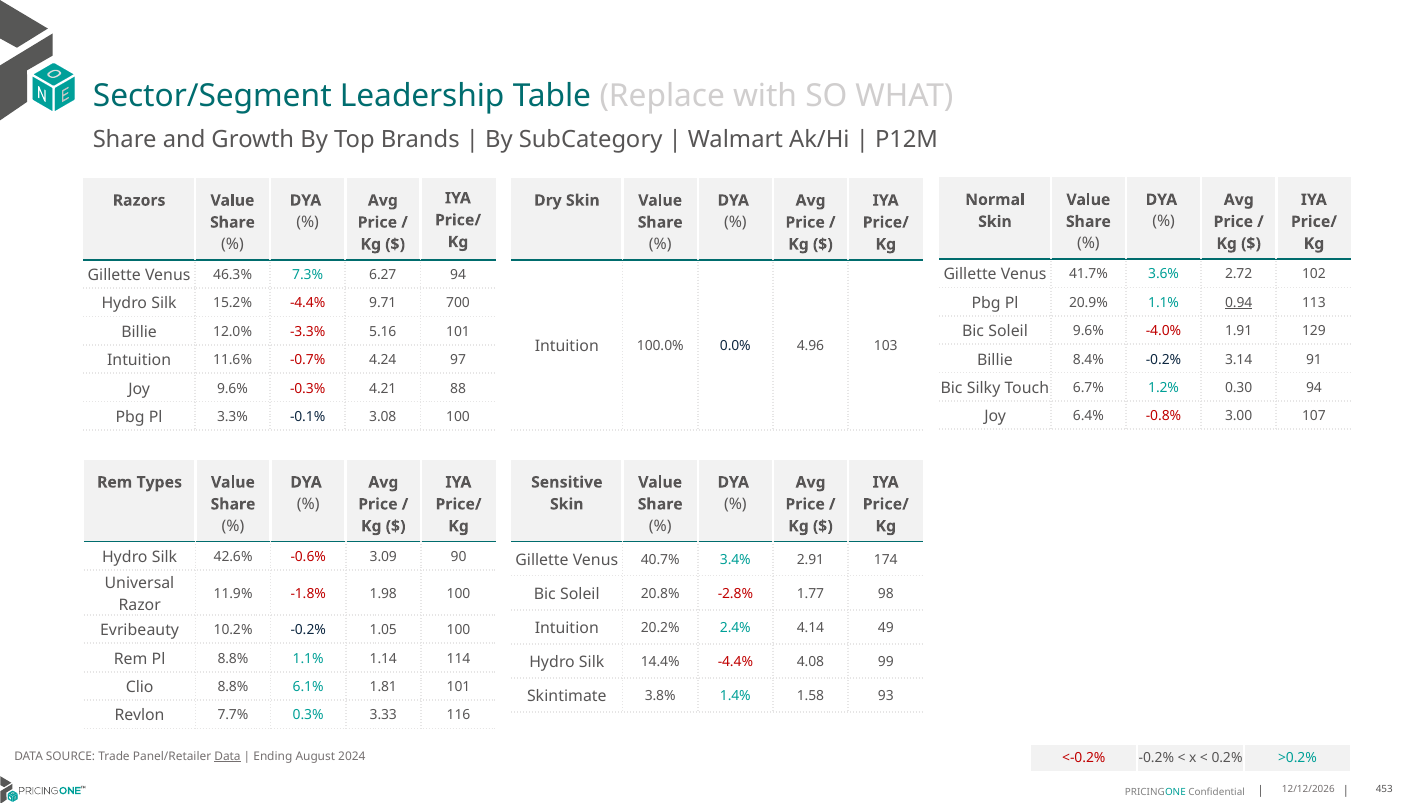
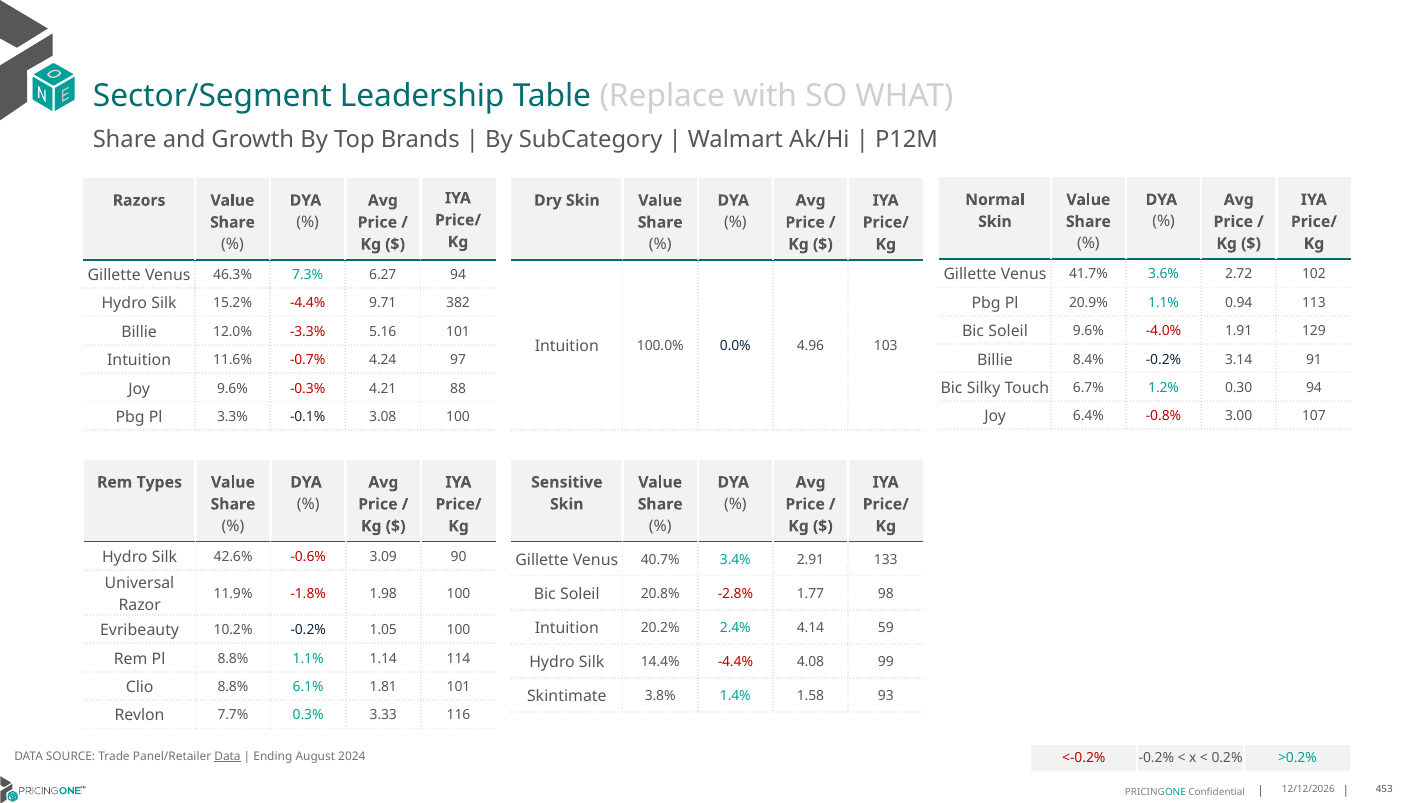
0.94 underline: present -> none (1239, 303)
700: 700 -> 382 (458, 304)
174: 174 -> 133 (886, 560)
49: 49 -> 59 (886, 628)
